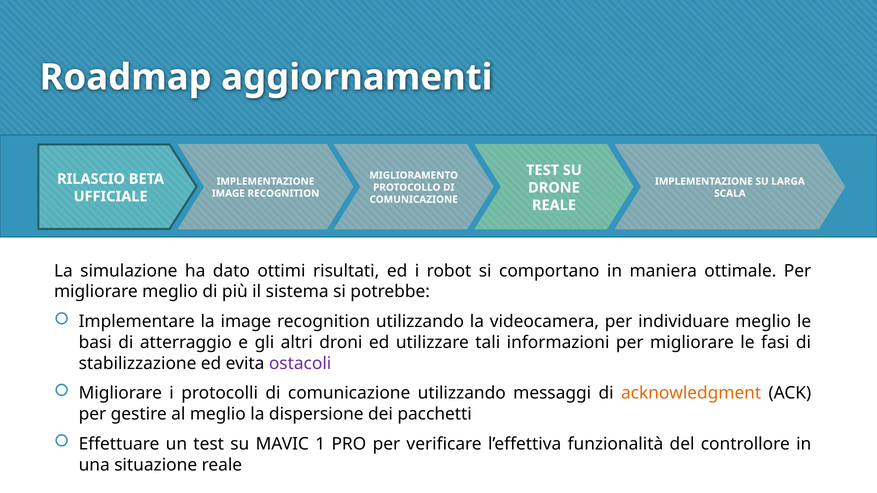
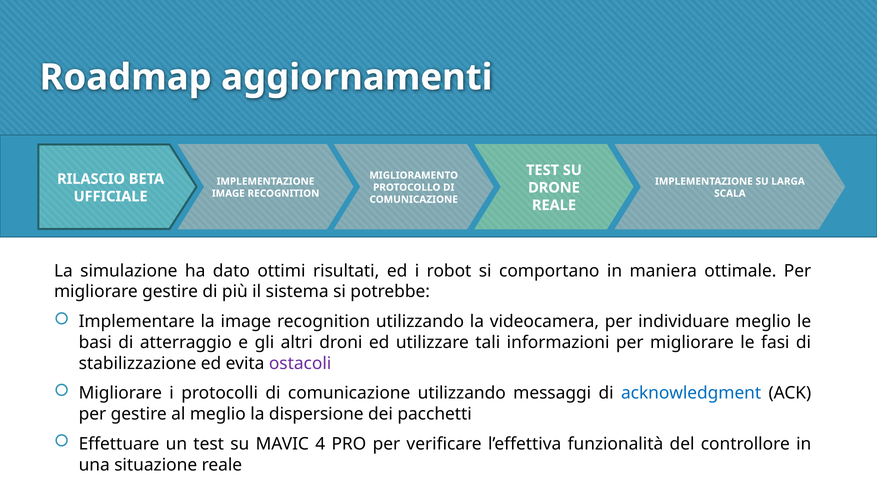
migliorare meglio: meglio -> gestire (170, 292)
acknowledgment colour: orange -> blue (691, 393)
1: 1 -> 4 (320, 444)
